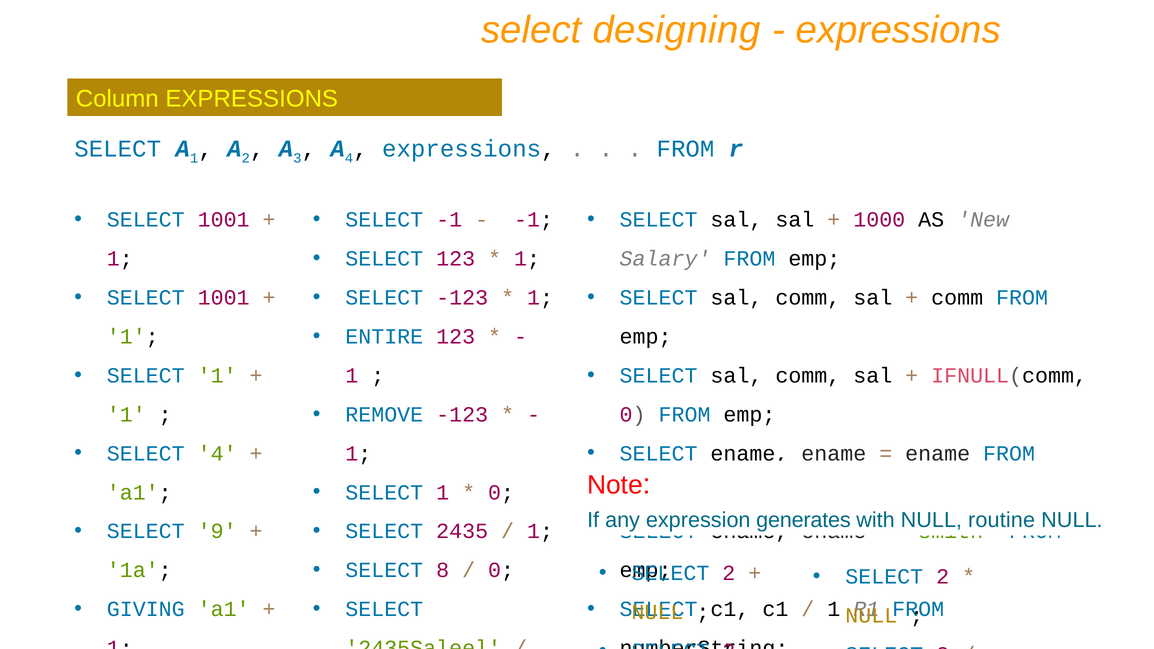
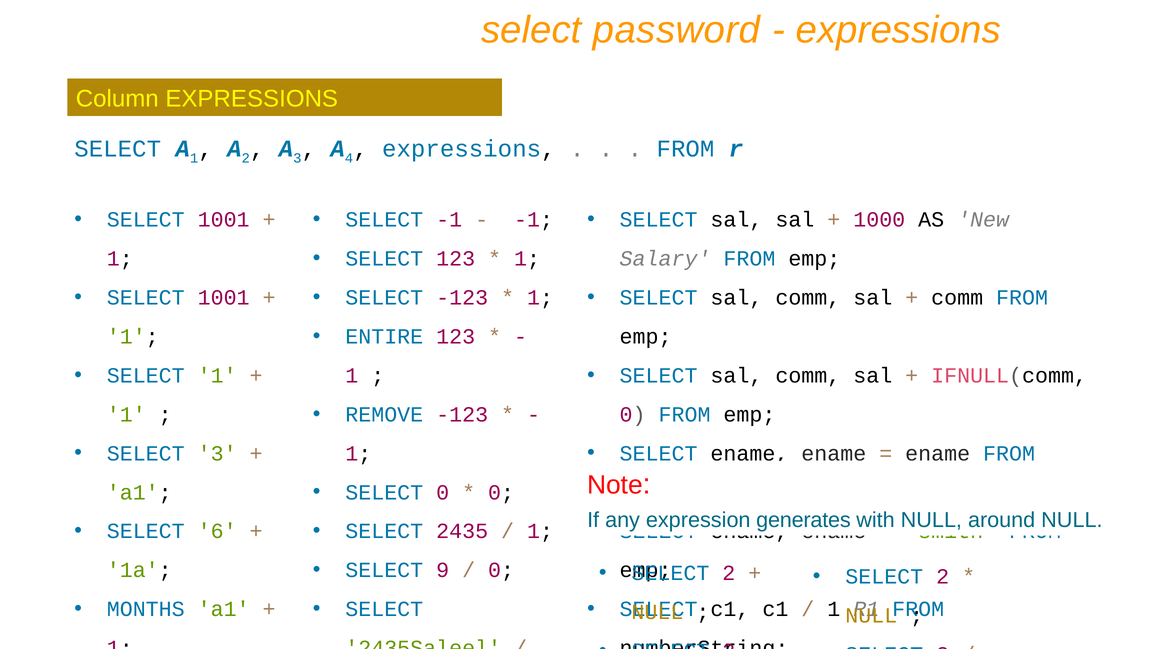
designing: designing -> password (677, 30)
SELECT 4: 4 -> 3 (217, 454)
1: 1 -> 0 (443, 492)
routine: routine -> around (1002, 520)
9: 9 -> 6 (217, 531)
8: 8 -> 9 (443, 570)
GIVING: GIVING -> MONTHS (146, 609)
